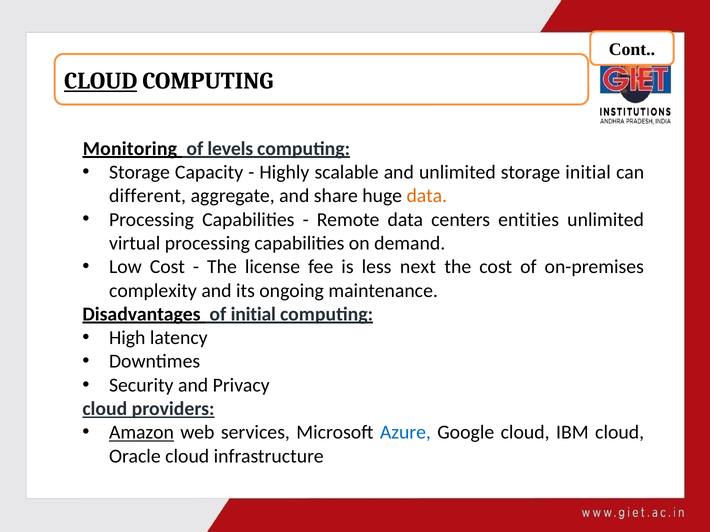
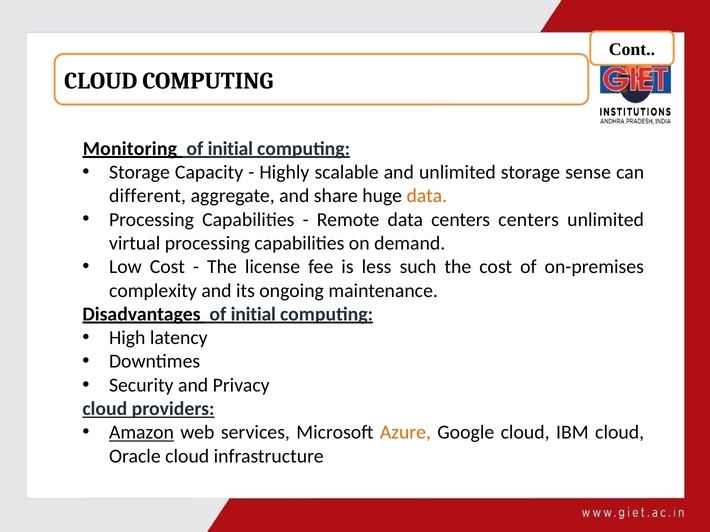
CLOUD underline: present -> none (101, 81)
levels: levels -> initial (230, 149)
storage initial: initial -> sense (588, 172)
centers entities: entities -> centers (529, 220)
next: next -> such (418, 267)
Azure colour: blue -> orange (405, 433)
